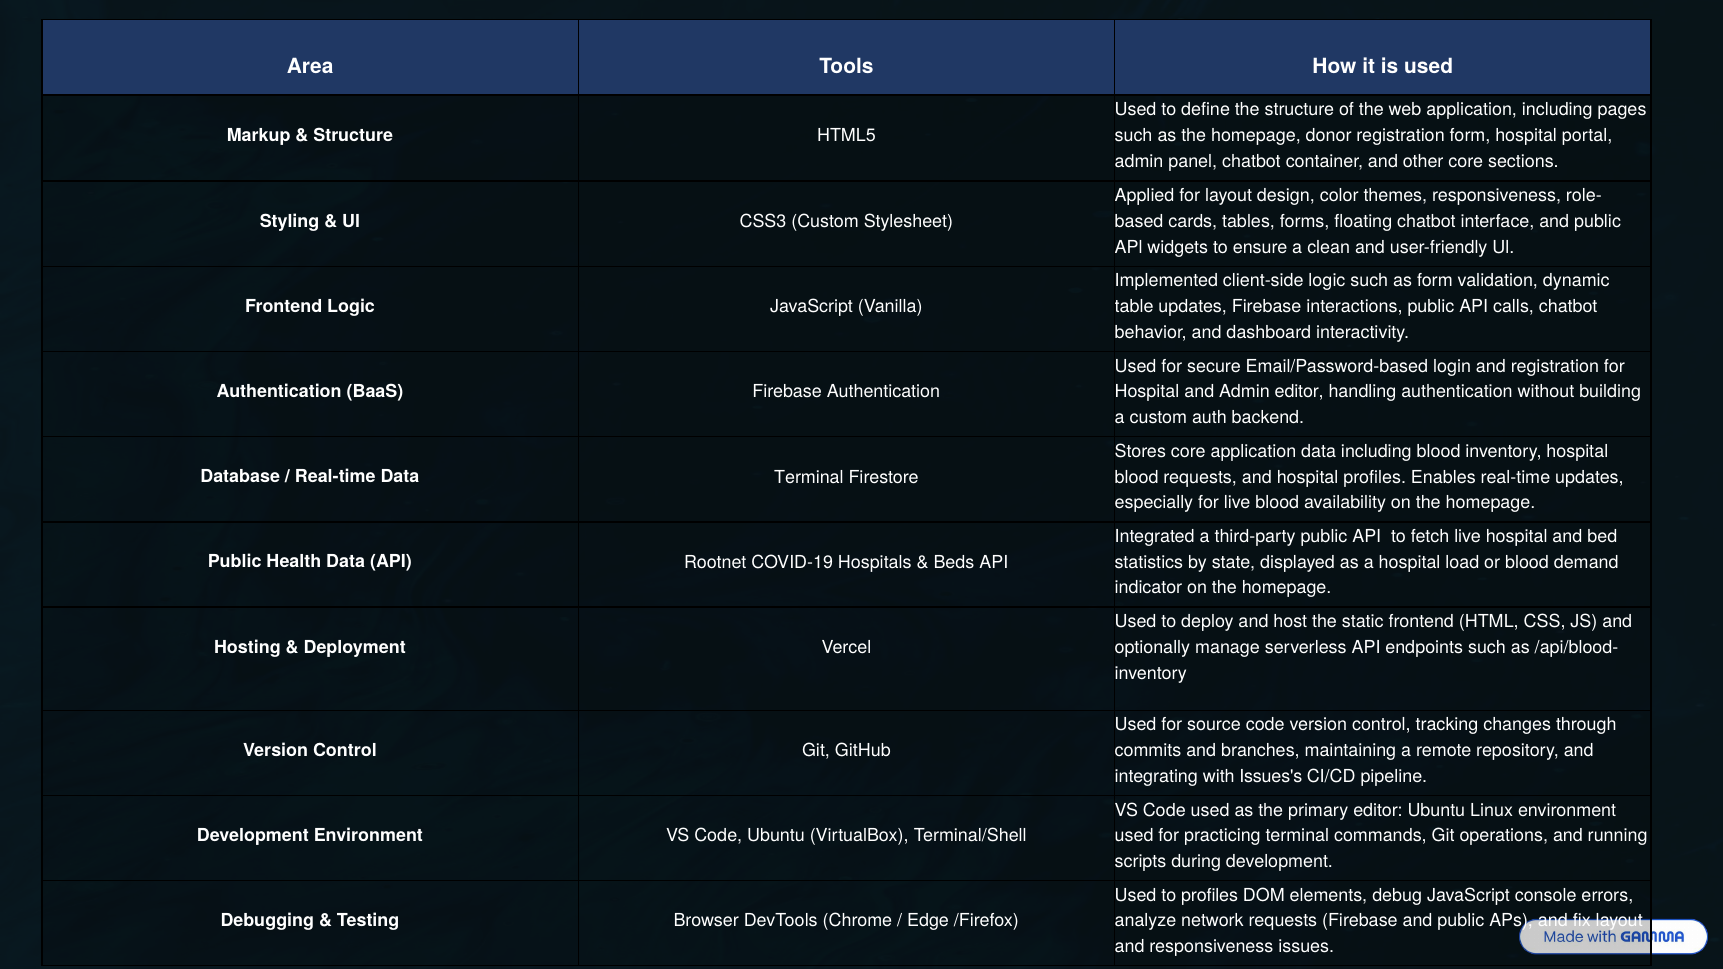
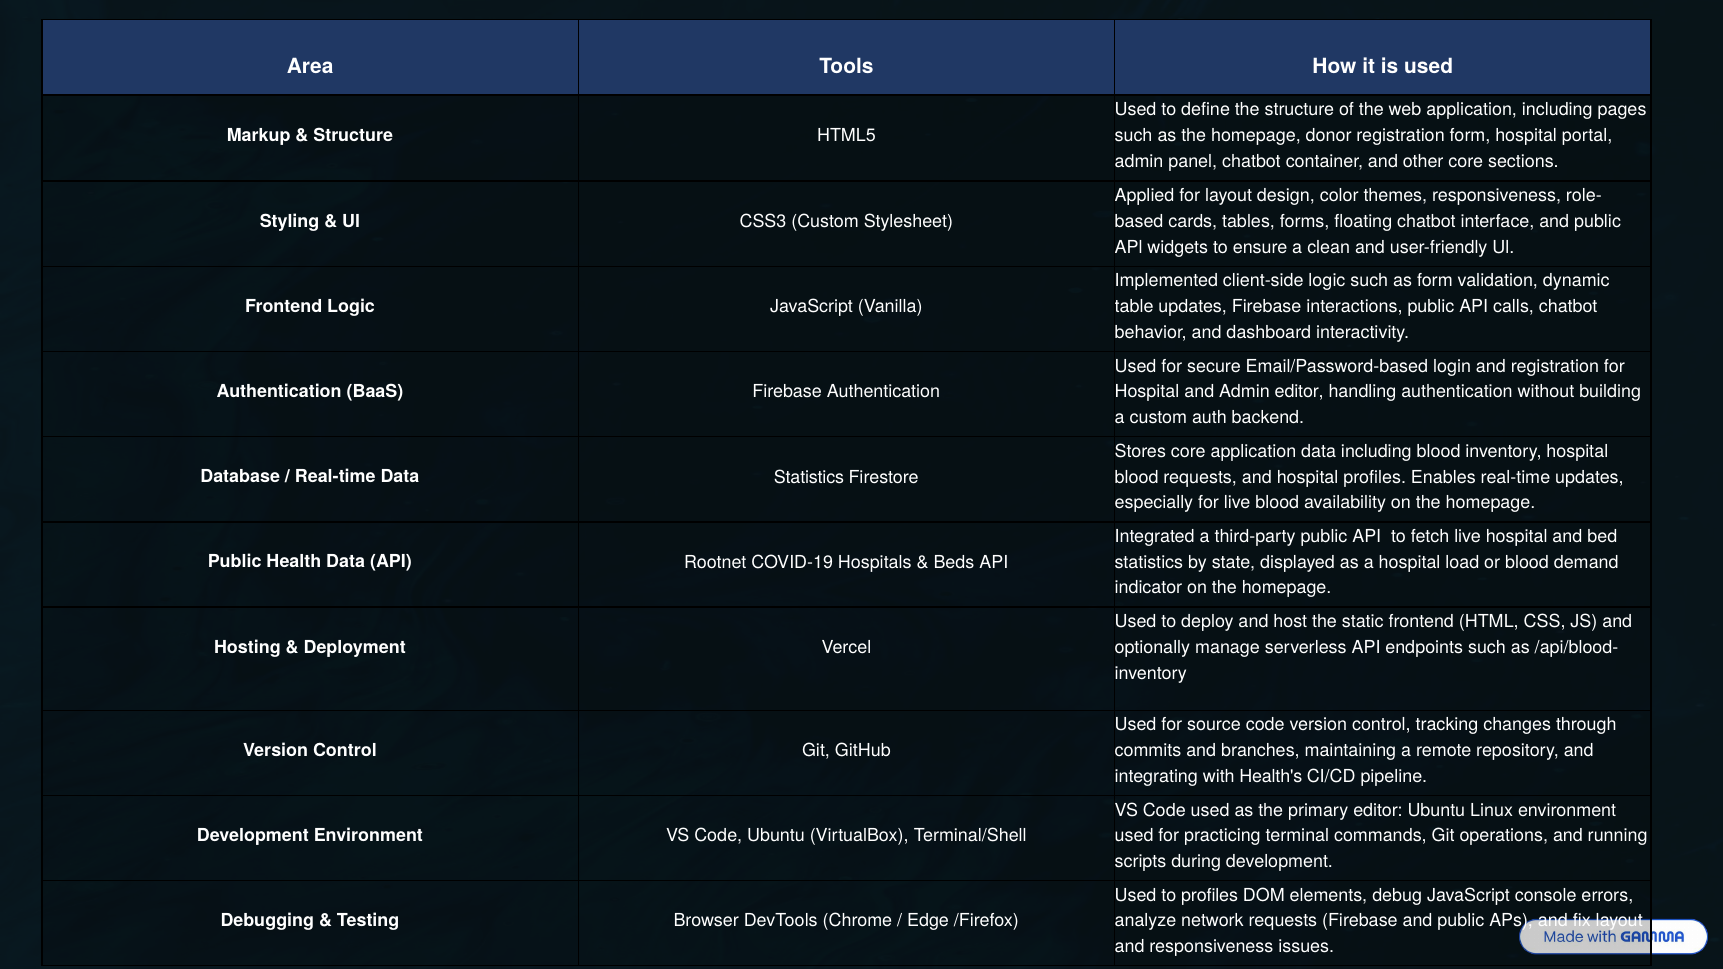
Data Terminal: Terminal -> Statistics (809, 477)
Issues's: Issues's -> Health's (1271, 777)
